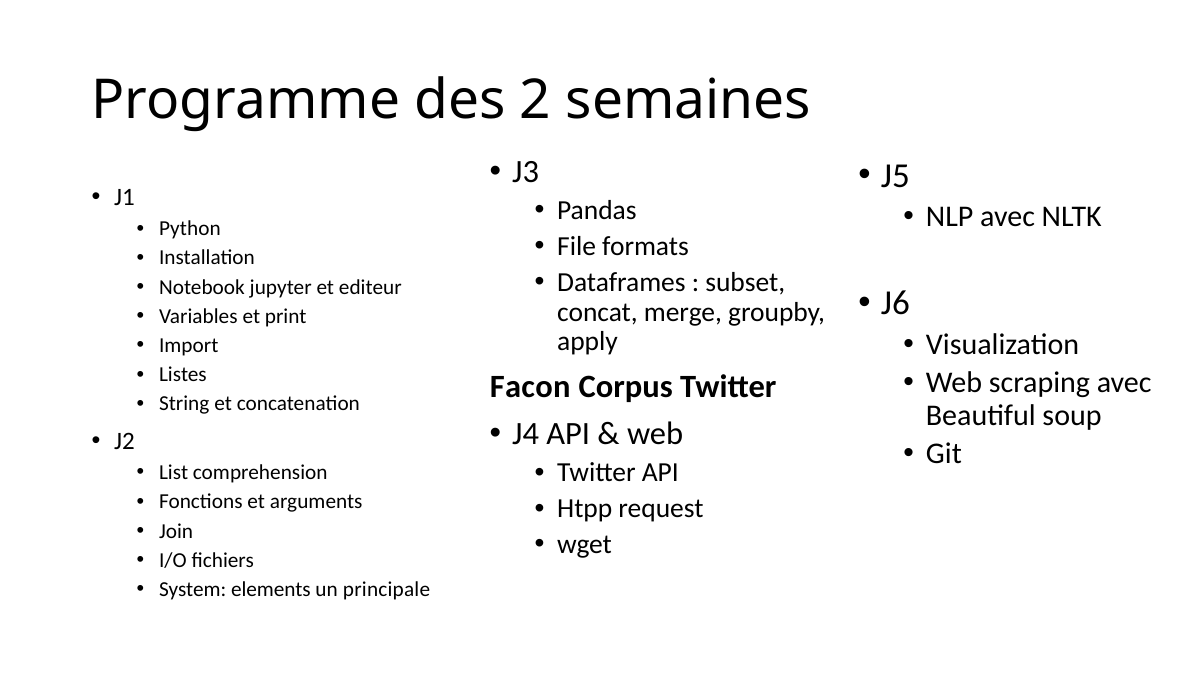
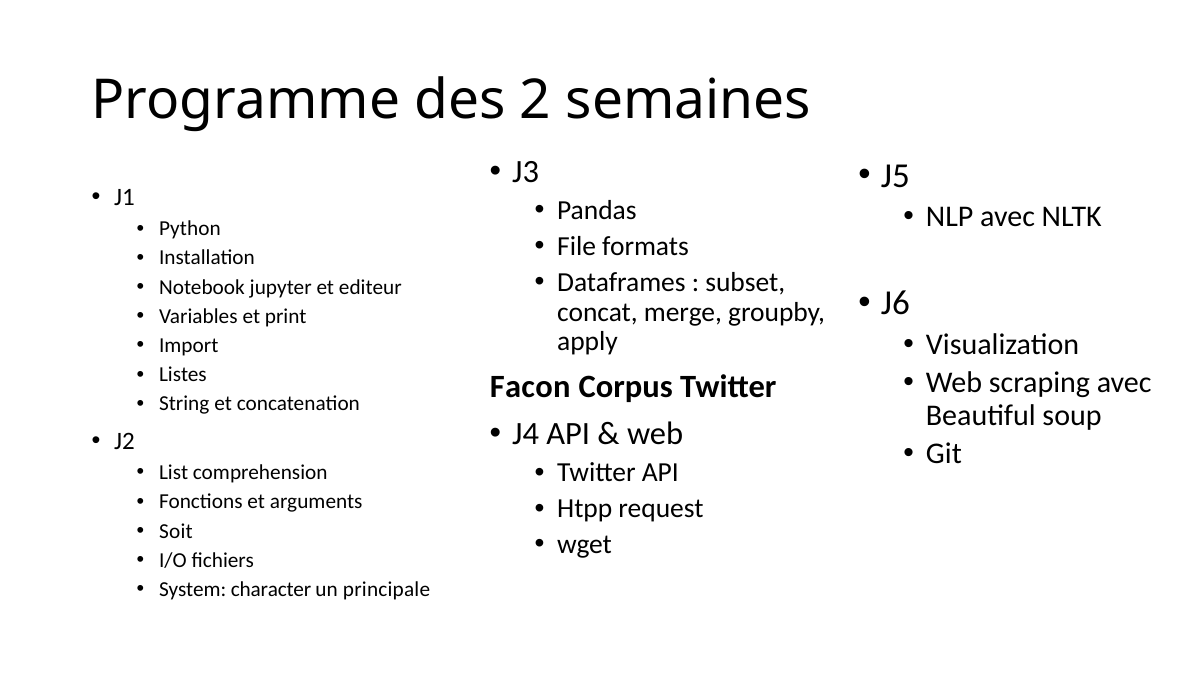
Join: Join -> Soit (176, 531)
elements: elements -> character (271, 590)
